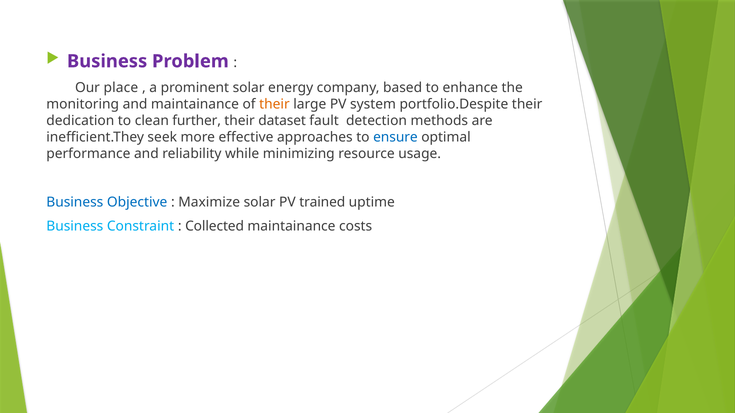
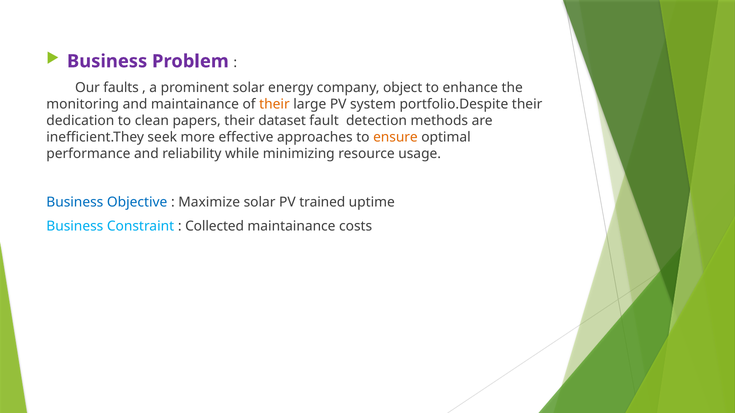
place: place -> faults (121, 88)
based: based -> object (403, 88)
further: further -> papers (197, 121)
ensure colour: blue -> orange (395, 138)
